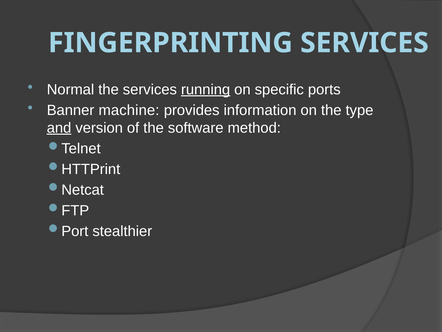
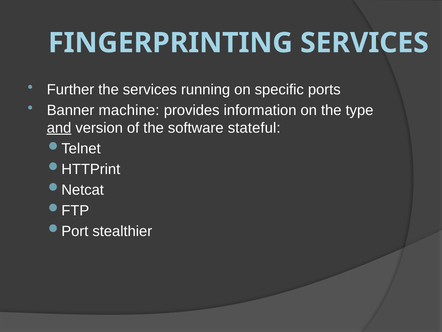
Normal: Normal -> Further (70, 89)
running underline: present -> none (206, 89)
method: method -> stateful (254, 128)
